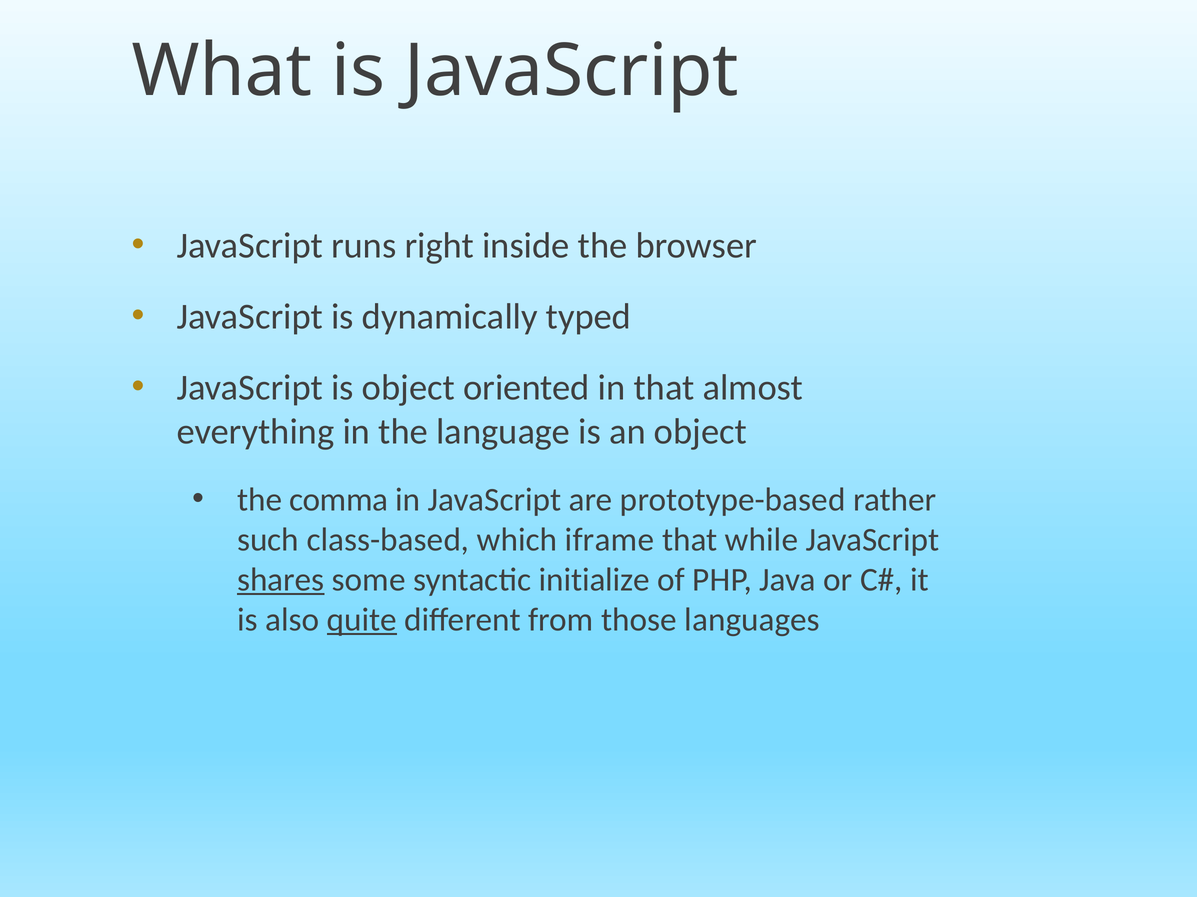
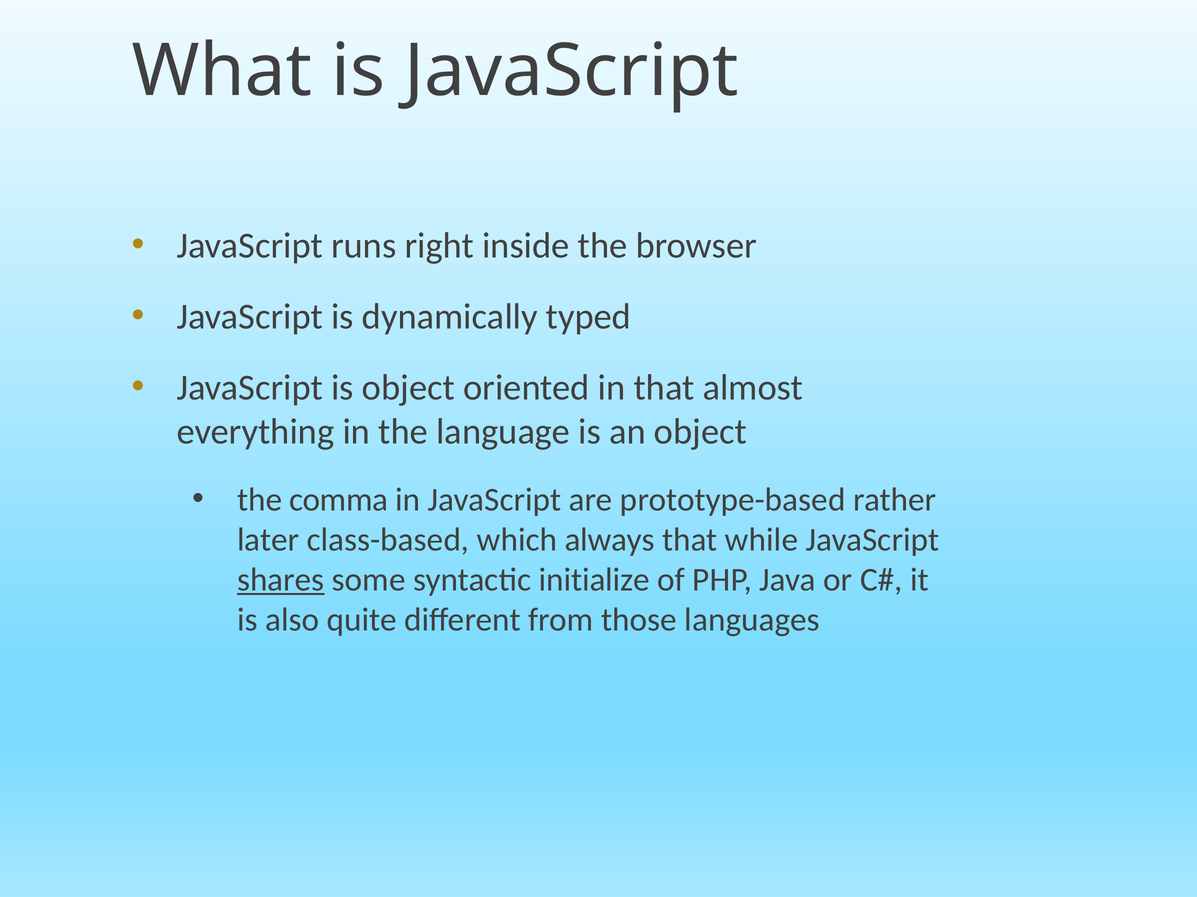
such: such -> later (268, 540)
iframe: iframe -> always (610, 540)
quite underline: present -> none (362, 620)
